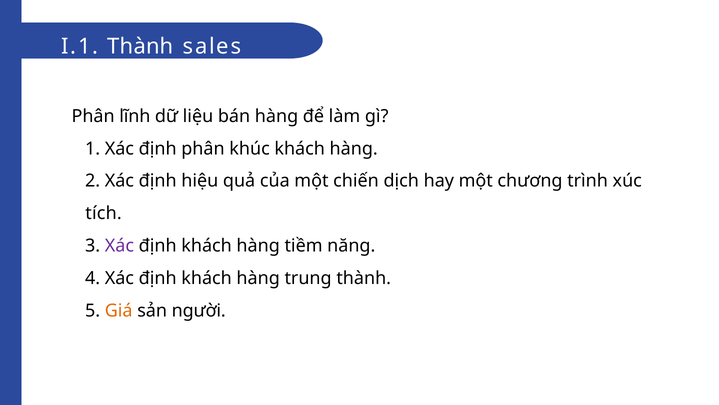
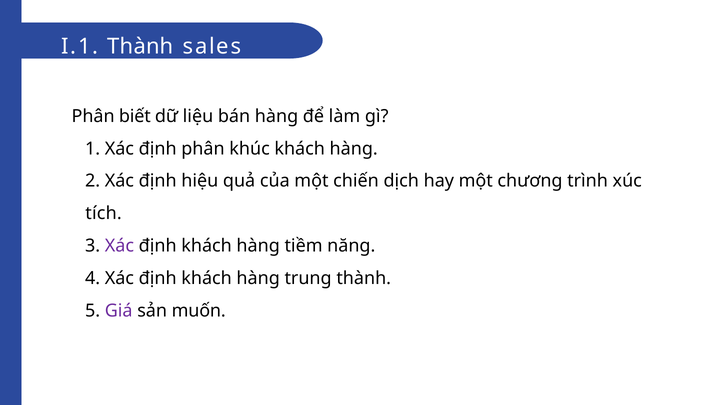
lĩnh: lĩnh -> biết (135, 116)
Giá colour: orange -> purple (119, 310)
người: người -> muốn (199, 310)
